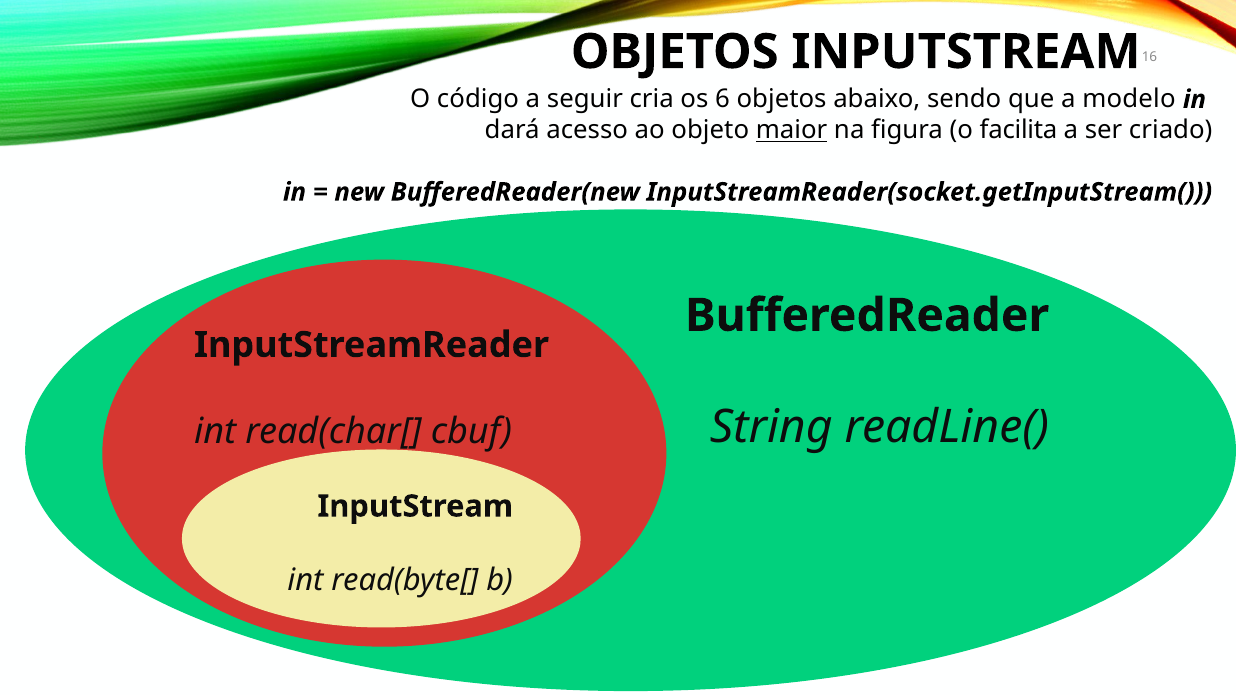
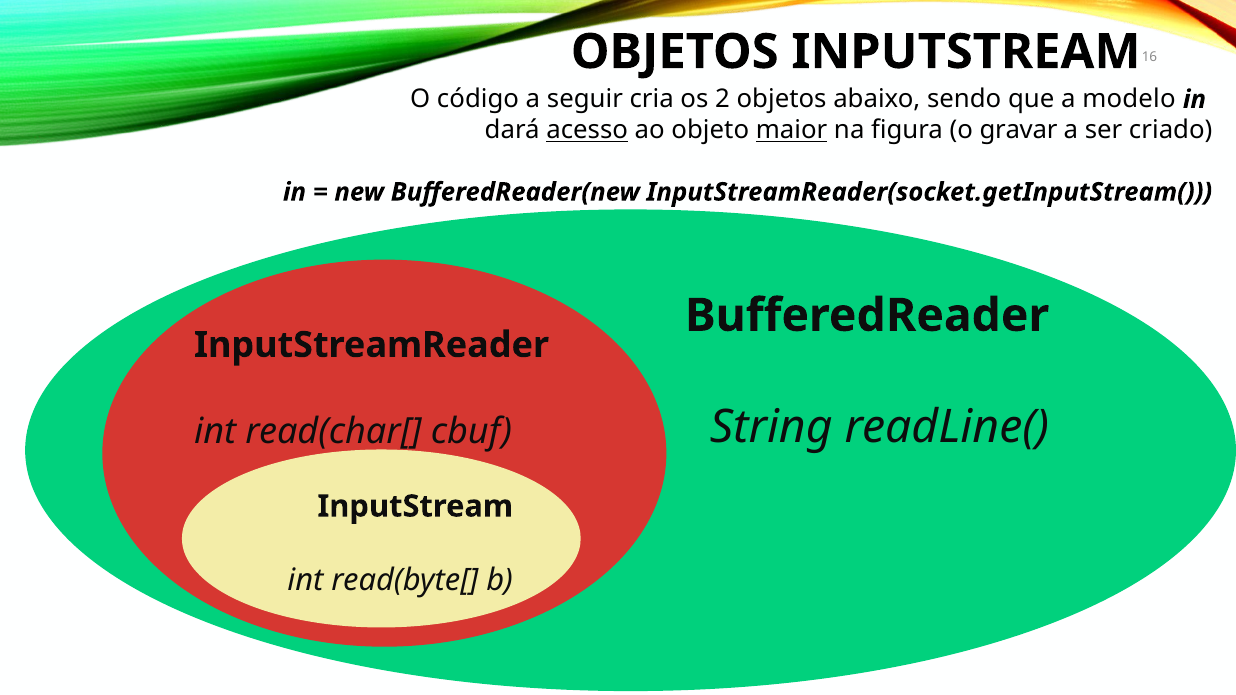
6: 6 -> 2 (723, 99)
acesso underline: none -> present (587, 130)
facilita: facilita -> gravar (1018, 130)
